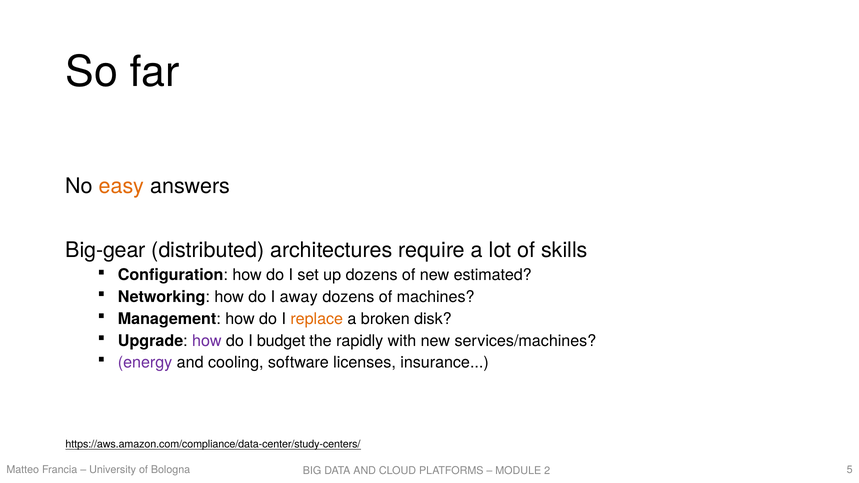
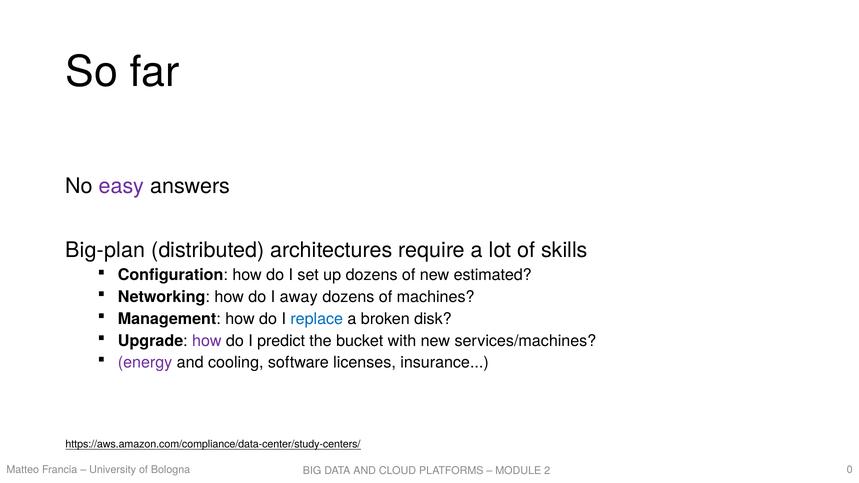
easy colour: orange -> purple (122, 186)
Big-gear: Big-gear -> Big-plan (105, 250)
replace colour: orange -> blue (317, 319)
budget: budget -> predict (281, 341)
rapidly: rapidly -> bucket (360, 341)
5: 5 -> 0 (850, 470)
